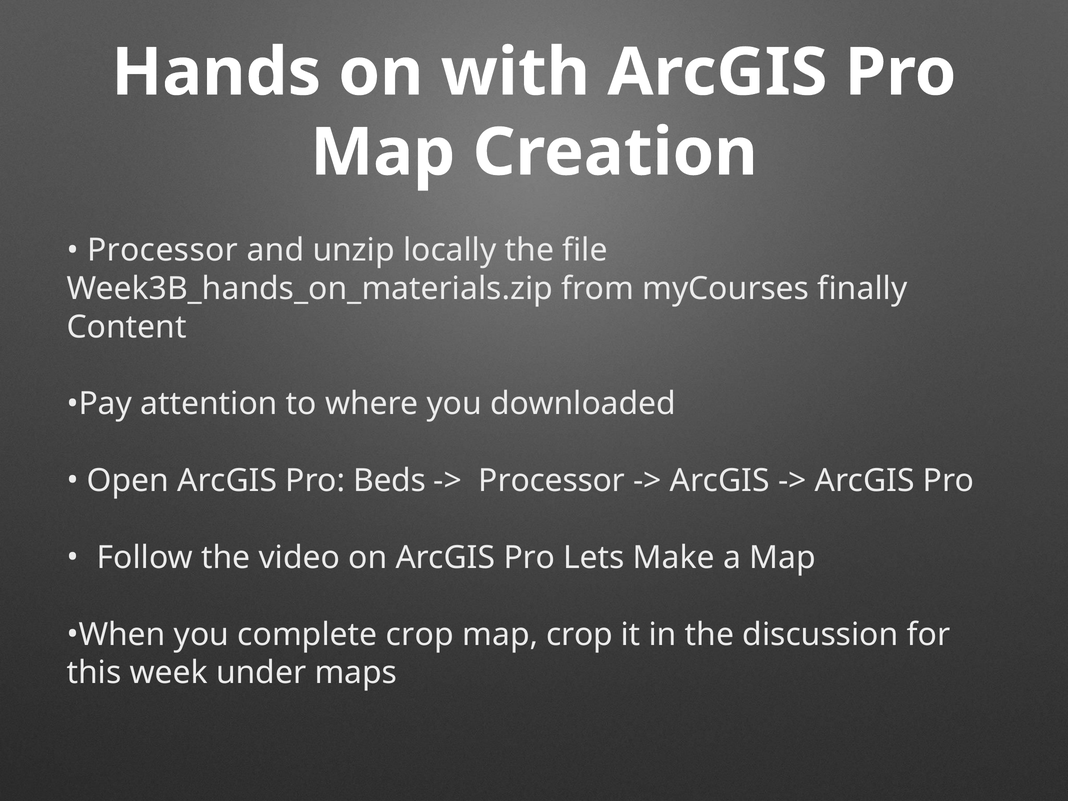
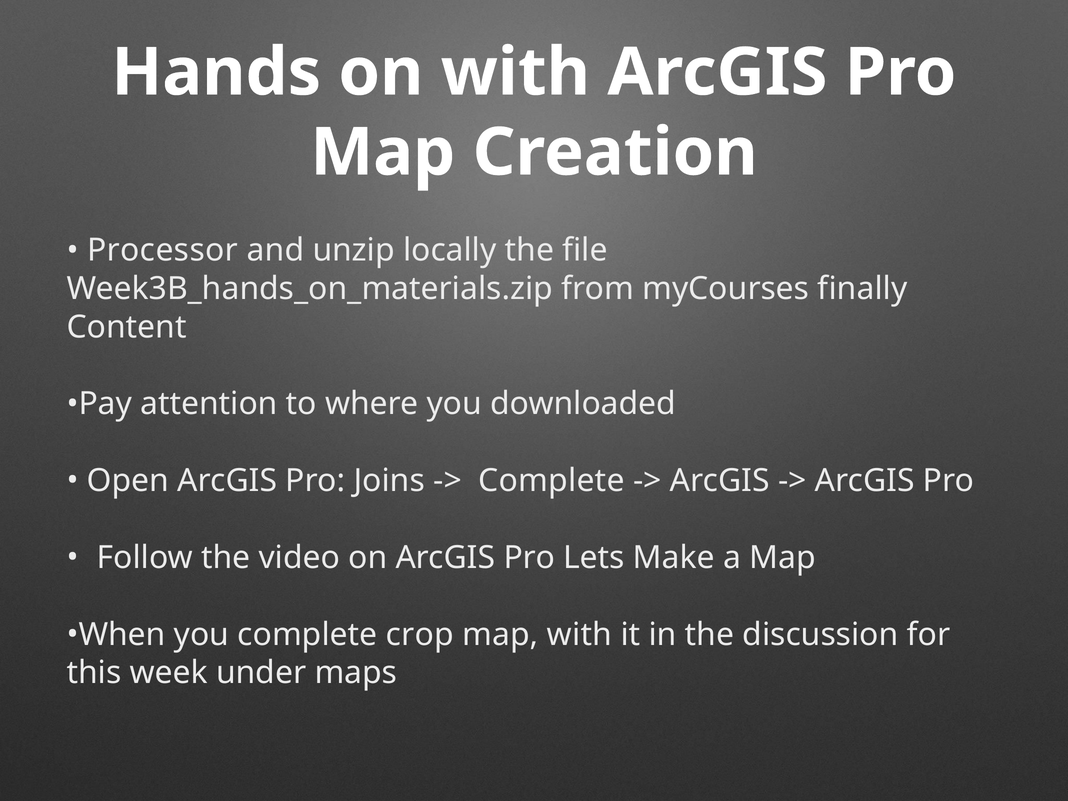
Beds: Beds -> Joins (389, 481)
Processor: Processor -> Complete (552, 481)
map crop: crop -> with (579, 635)
